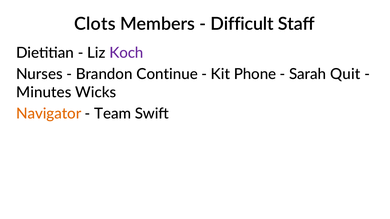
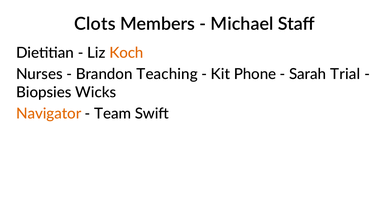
Difficult: Difficult -> Michael (242, 24)
Koch colour: purple -> orange (126, 53)
Continue: Continue -> Teaching (167, 74)
Quit: Quit -> Trial (345, 74)
Minutes: Minutes -> Biopsies (44, 93)
